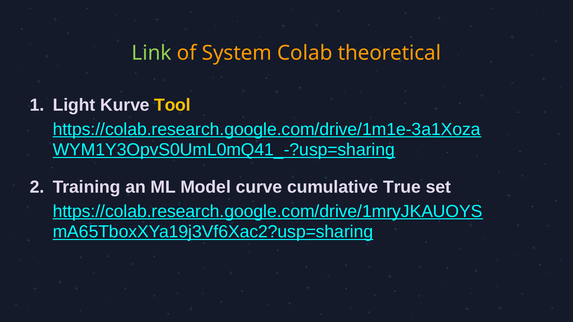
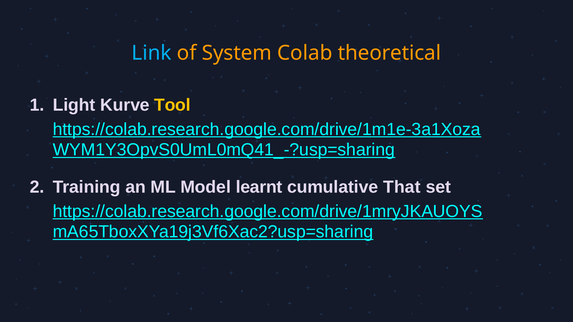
Link colour: light green -> light blue (152, 53)
curve: curve -> learnt (259, 187)
True: True -> That (402, 187)
